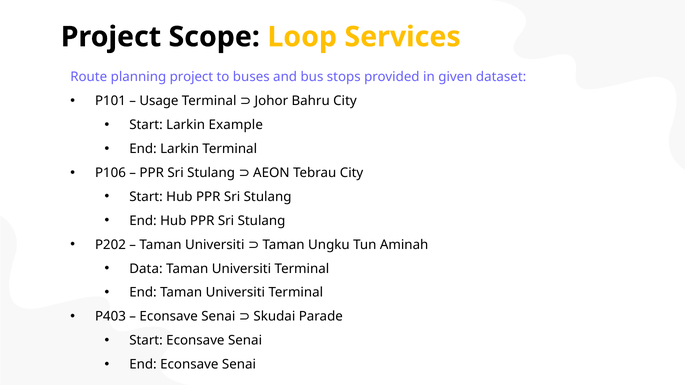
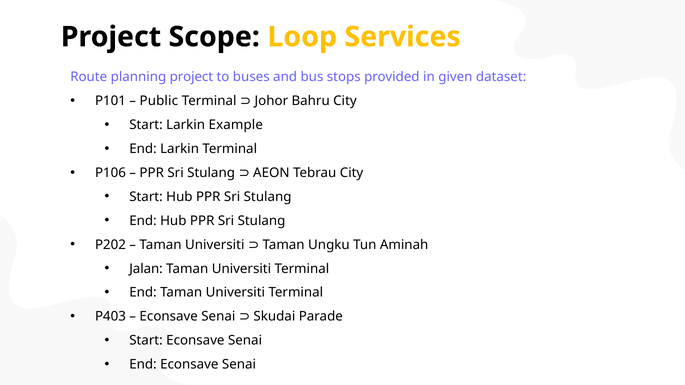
Usage: Usage -> Public (159, 101)
Data: Data -> Jalan (146, 269)
